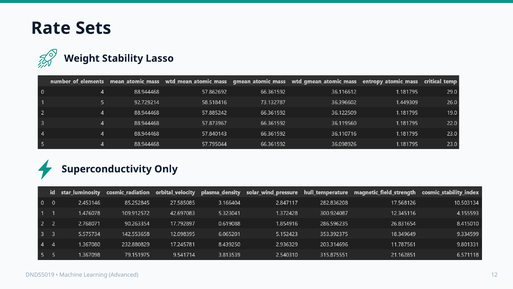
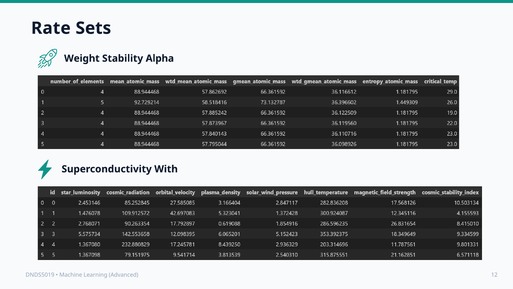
Lasso: Lasso -> Alpha (160, 58)
Only: Only -> With (166, 169)
